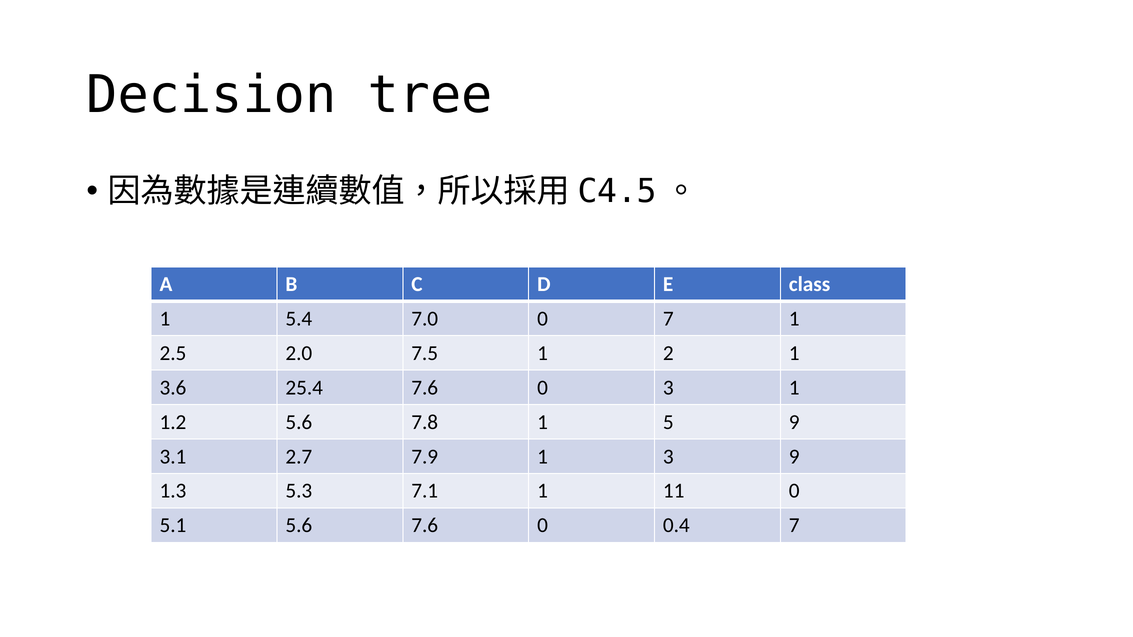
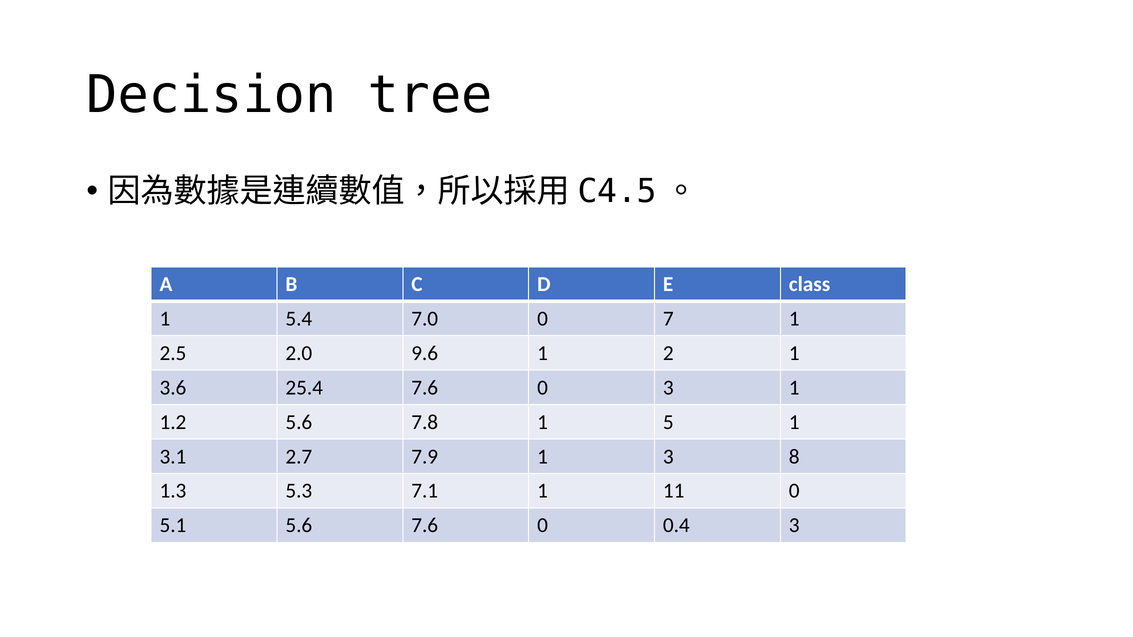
7.5: 7.5 -> 9.6 (425, 353)
5 9: 9 -> 1 (794, 422)
3 9: 9 -> 8 (794, 457)
0.4 7: 7 -> 3 (794, 526)
